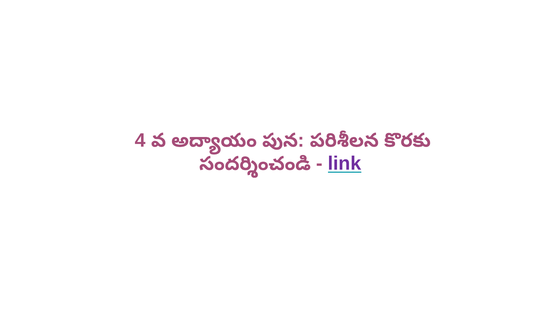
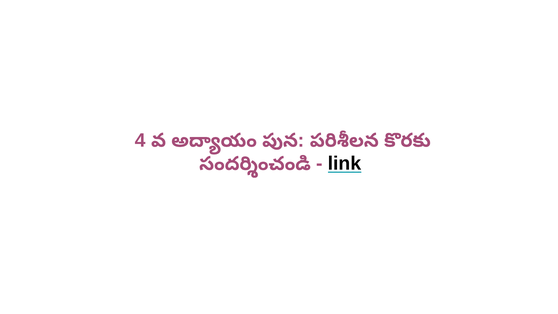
link colour: purple -> black (345, 164)
